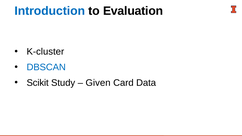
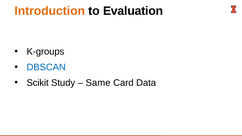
Introduction colour: blue -> orange (50, 11)
K-cluster: K-cluster -> K-groups (45, 52)
Given: Given -> Same (98, 83)
